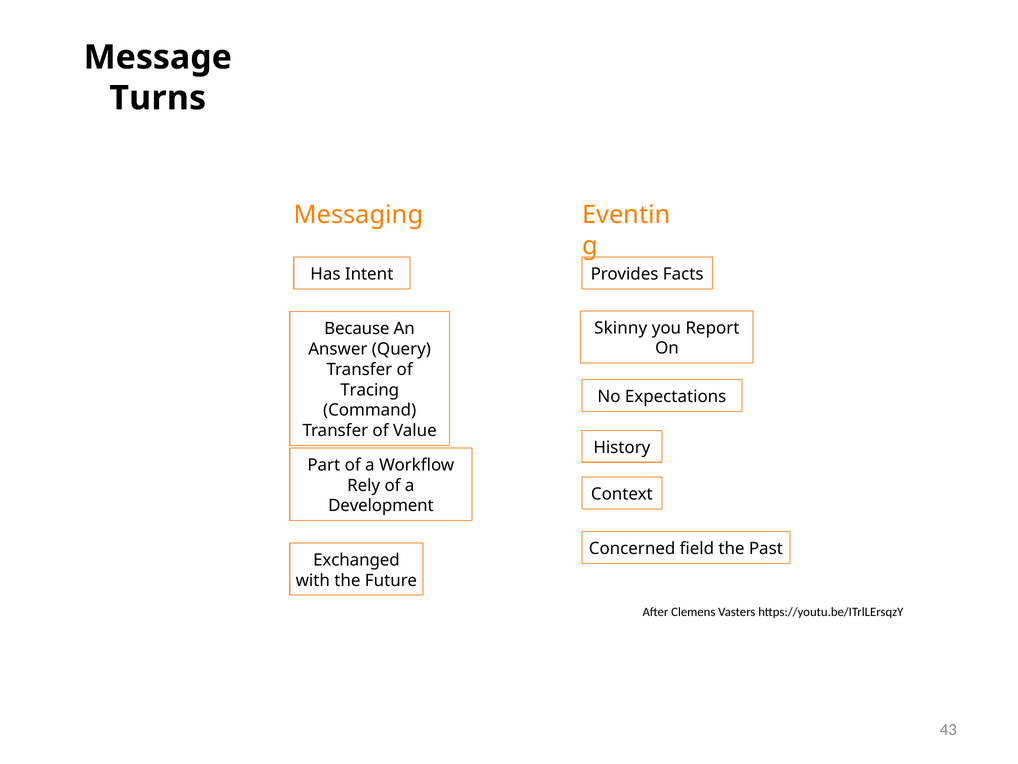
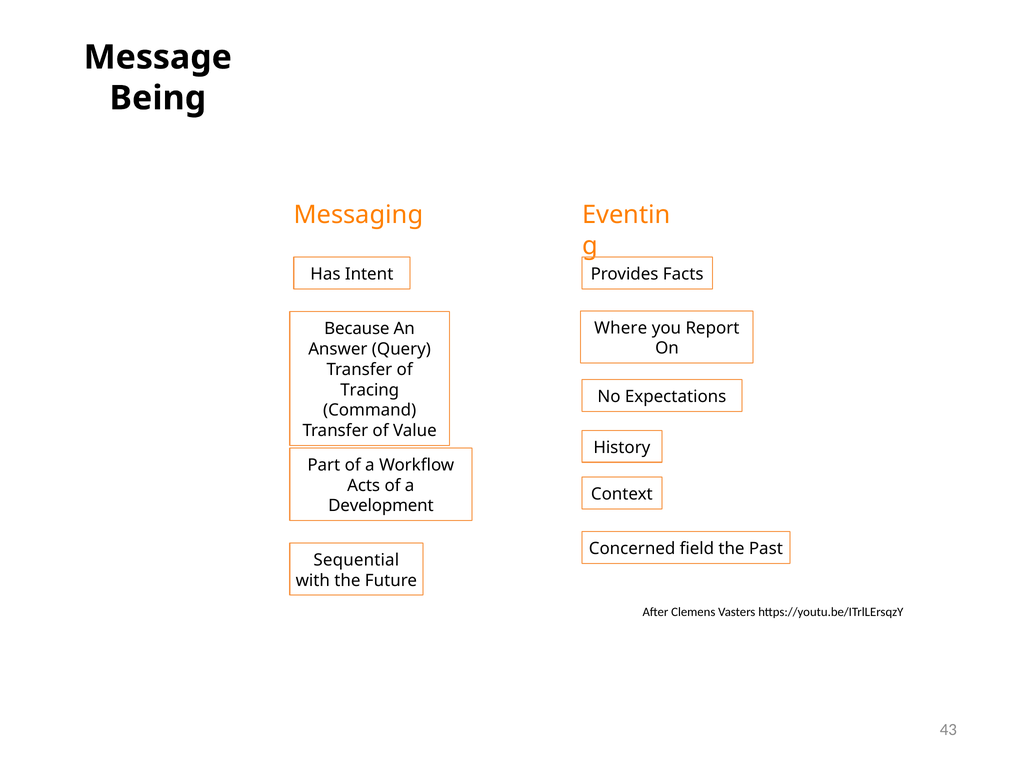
Turns: Turns -> Being (158, 98)
Skinny: Skinny -> Where (621, 328)
Rely: Rely -> Acts (364, 485)
Exchanged: Exchanged -> Sequential (356, 560)
